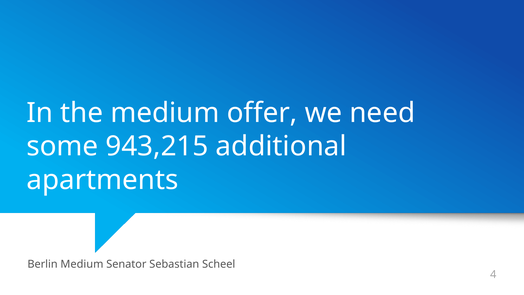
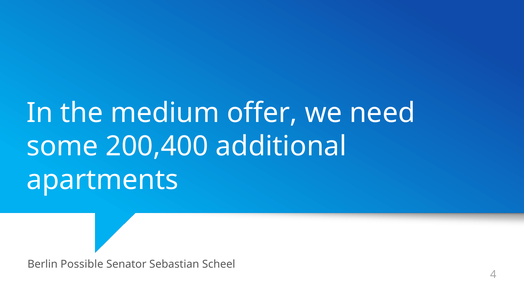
943,215: 943,215 -> 200,400 (157, 146)
Berlin Medium: Medium -> Possible (82, 264)
